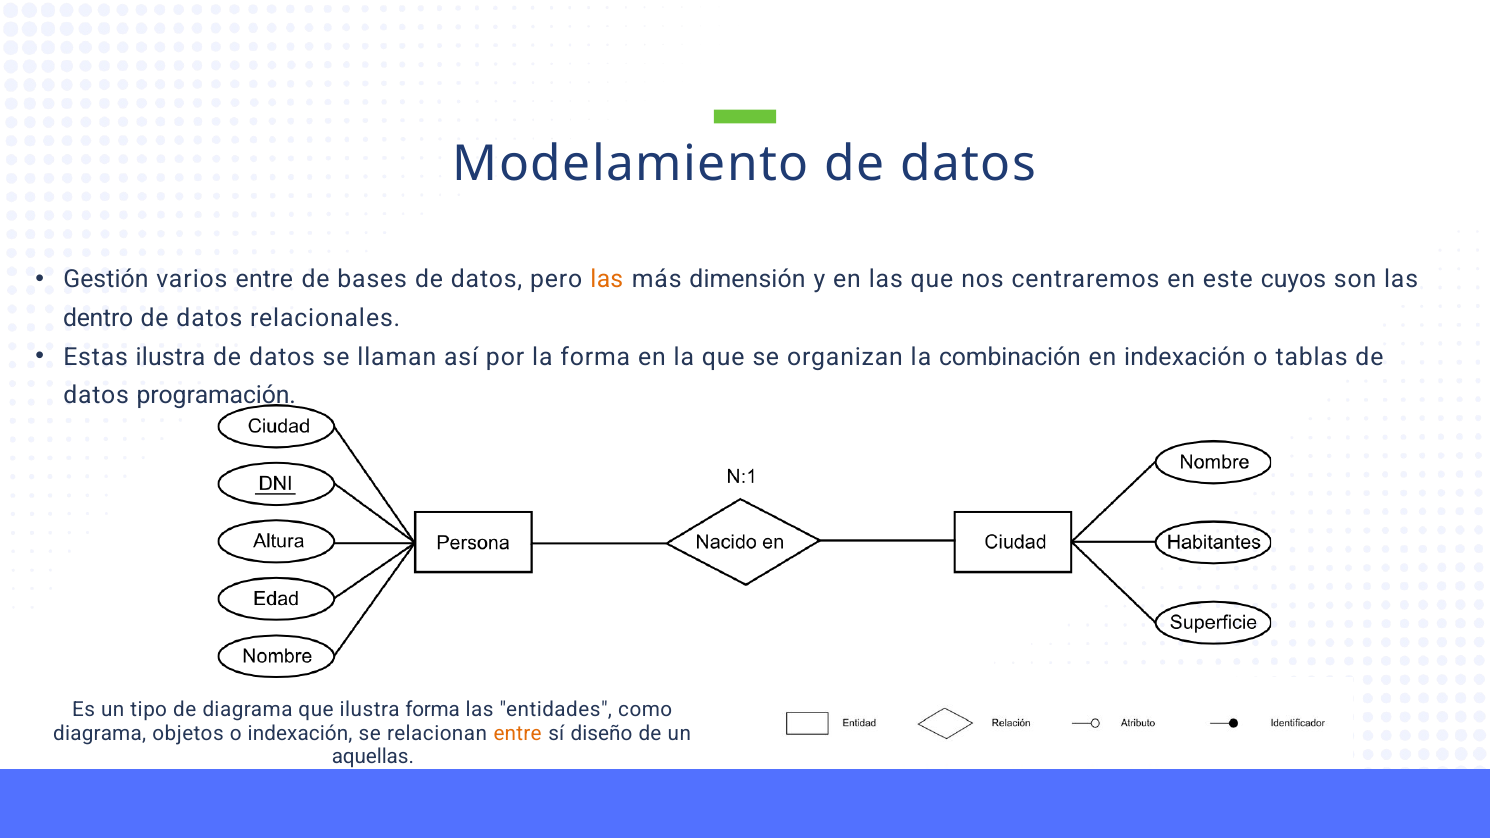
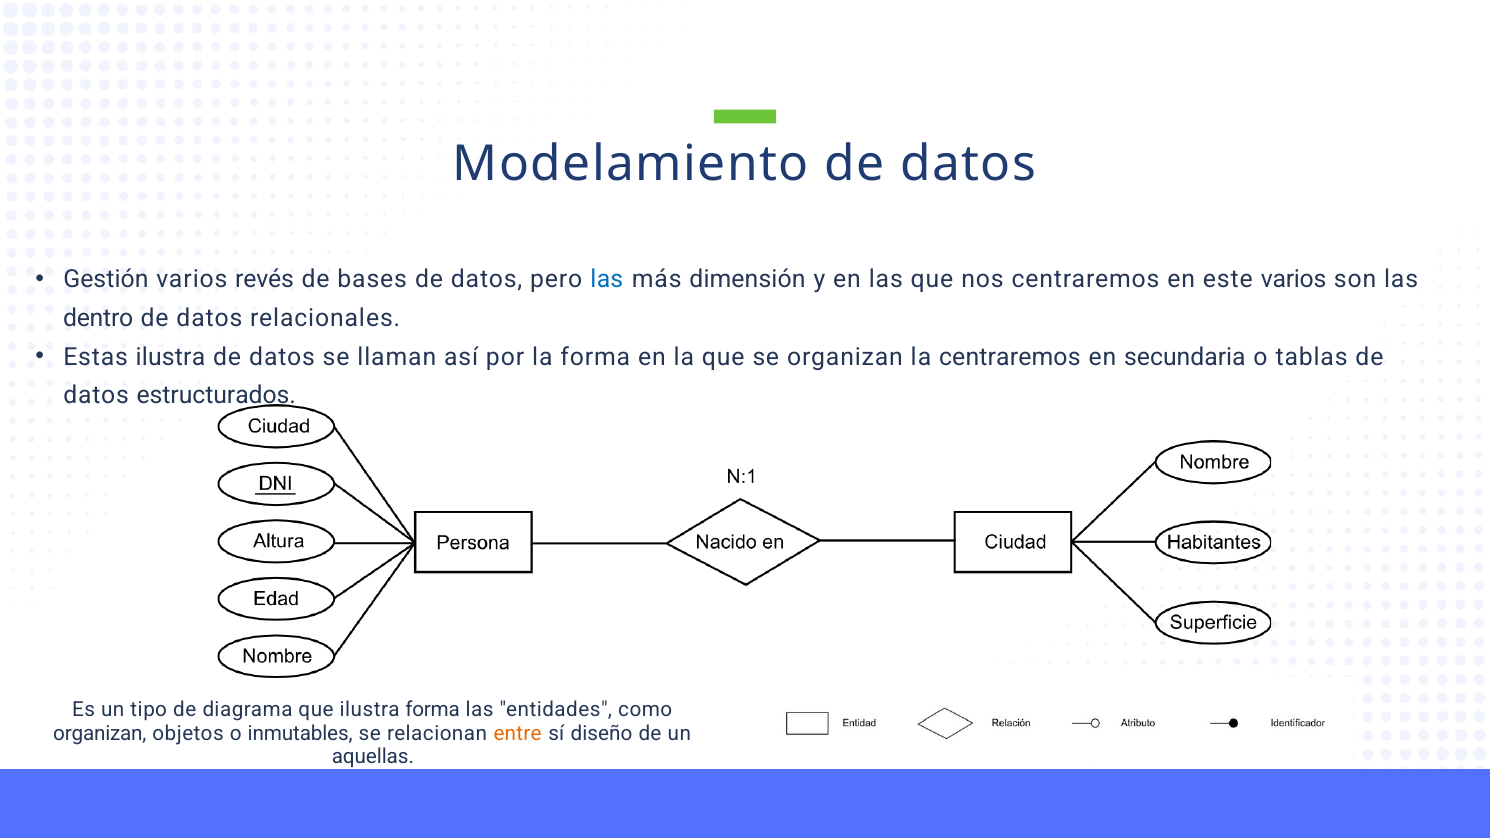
varios entre: entre -> revés (265, 280)
las colour: orange -> blue (607, 280)
este cuyos: cuyos -> varios (1294, 280)
la combinación: combinación -> centraremos (1010, 357)
en indexación: indexación -> secundaria (1185, 357)
programación: programación -> estructurados (216, 396)
diagrama: diagrama -> organizan (100, 733)
o indexación: indexación -> inmutables (300, 733)
